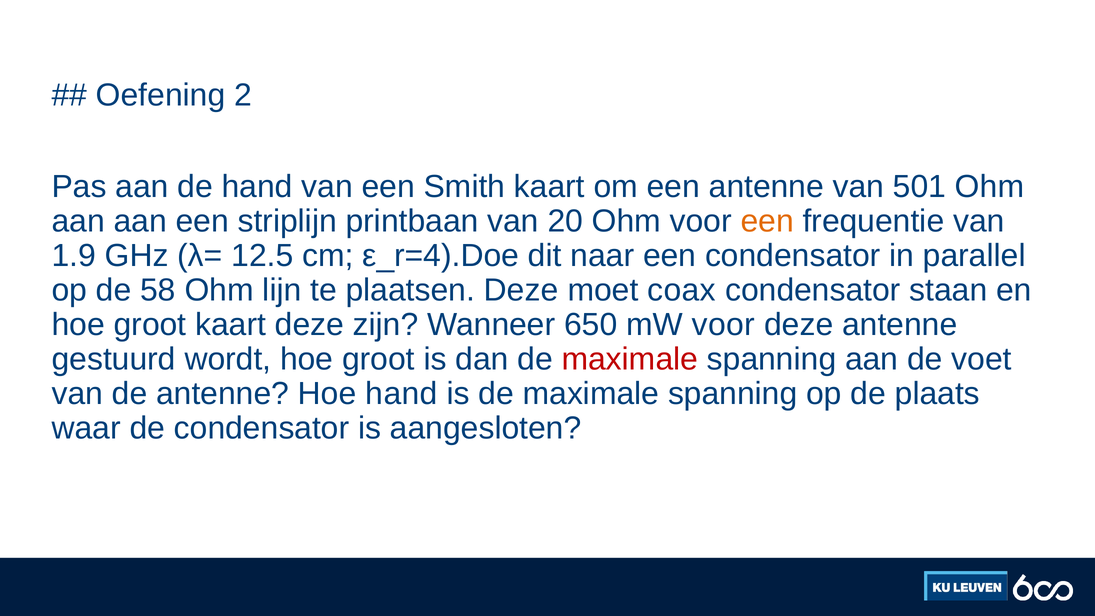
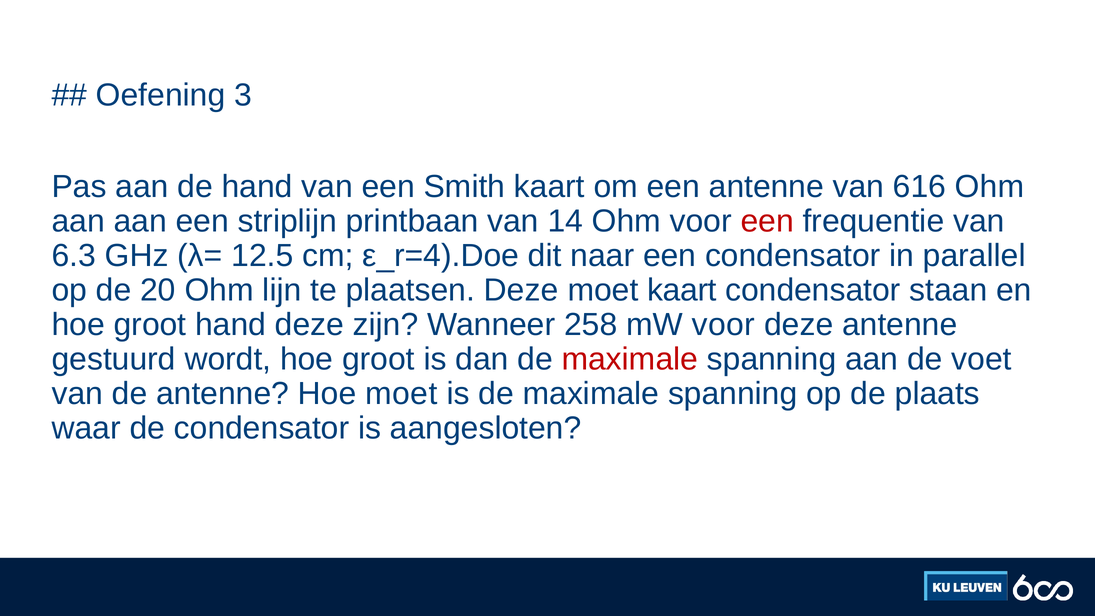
2: 2 -> 3 (243, 95)
501: 501 -> 616 (920, 187)
20: 20 -> 14 (565, 221)
een colour: orange -> red (767, 221)
1.9: 1.9 -> 6.3 (74, 256)
58: 58 -> 20 (158, 290)
moet coax: coax -> kaart (682, 290)
groot kaart: kaart -> hand (231, 325)
650: 650 -> 258 (591, 325)
Hoe hand: hand -> moet (401, 394)
